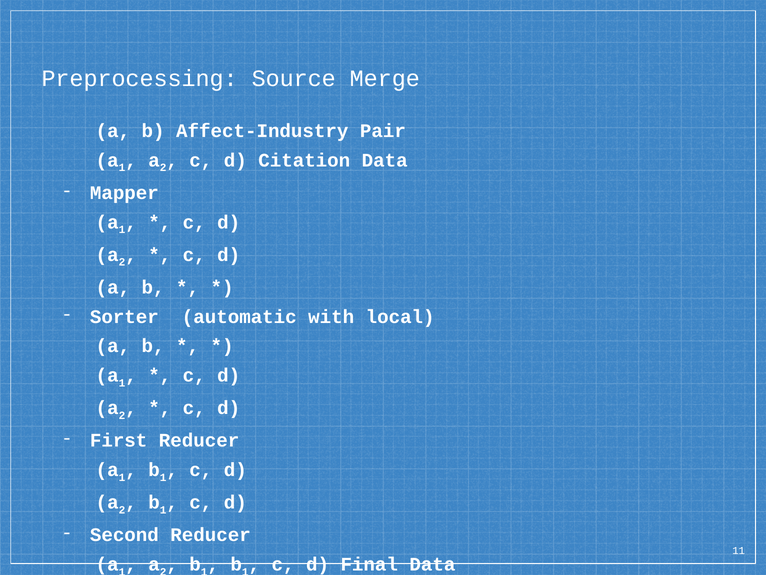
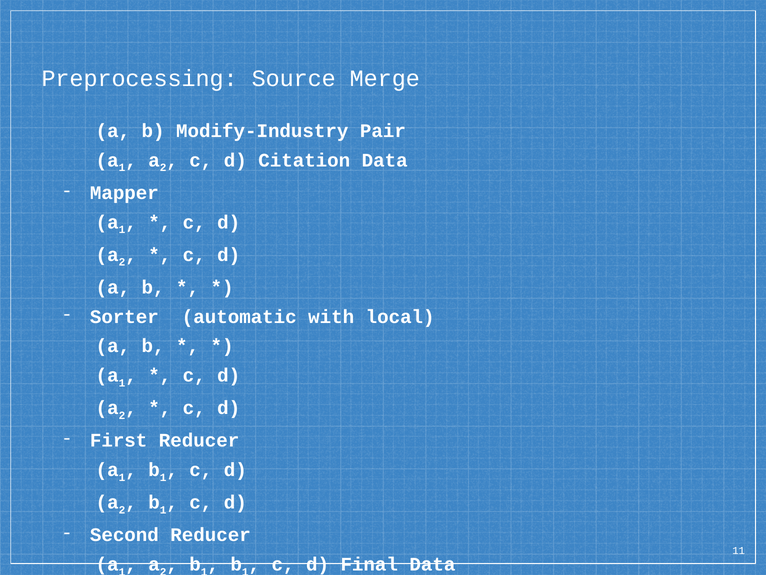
Affect-Industry: Affect-Industry -> Modify-Industry (262, 131)
